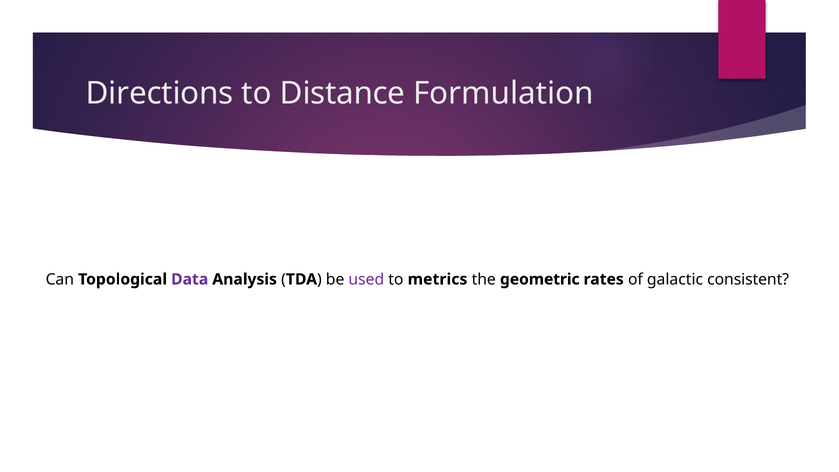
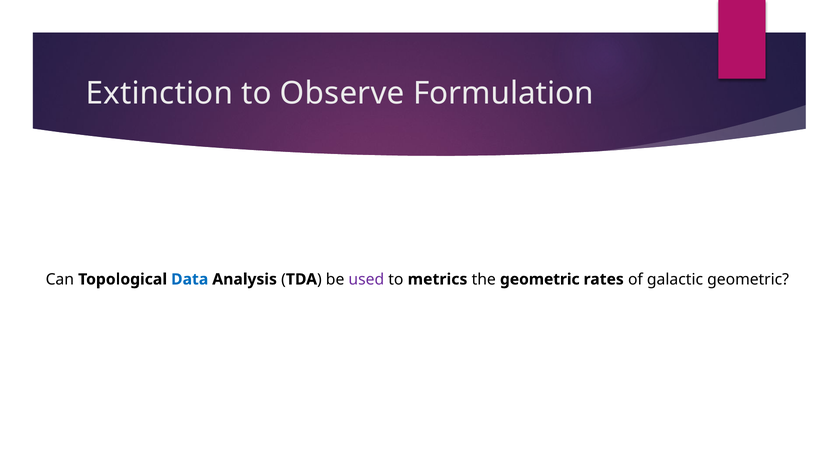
Directions: Directions -> Extinction (159, 94)
Distance: Distance -> Observe (342, 94)
Data colour: purple -> blue (190, 279)
galactic consistent: consistent -> geometric (748, 279)
